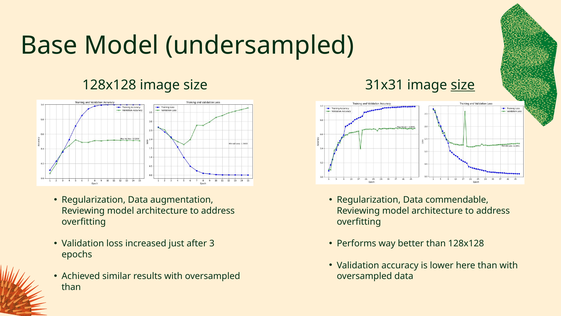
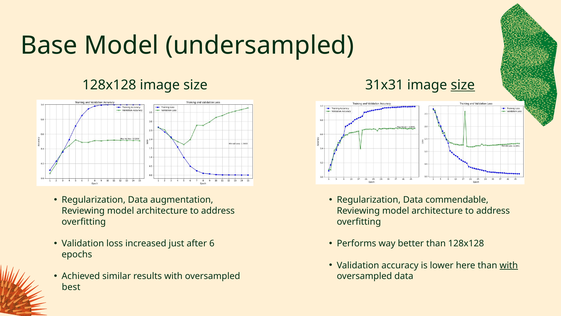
3: 3 -> 6 (212, 243)
with underline: none -> present (509, 265)
than: than -> best (71, 287)
